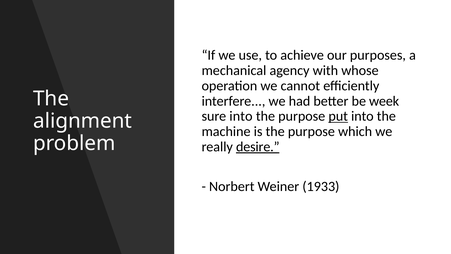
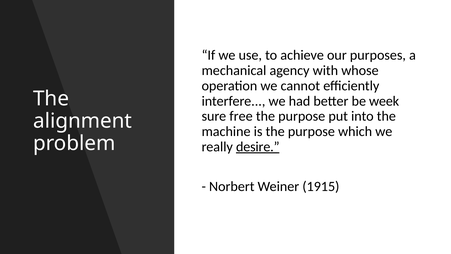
sure into: into -> free (241, 116)
put underline: present -> none (338, 116)
1933: 1933 -> 1915 (321, 186)
